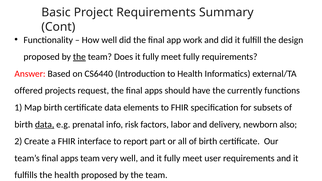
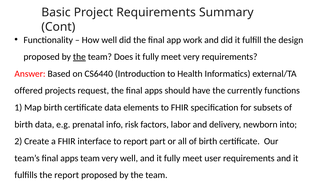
meet fully: fully -> very (191, 57)
data underline: present -> none (45, 125)
also: also -> into (288, 125)
the health: health -> report (67, 175)
